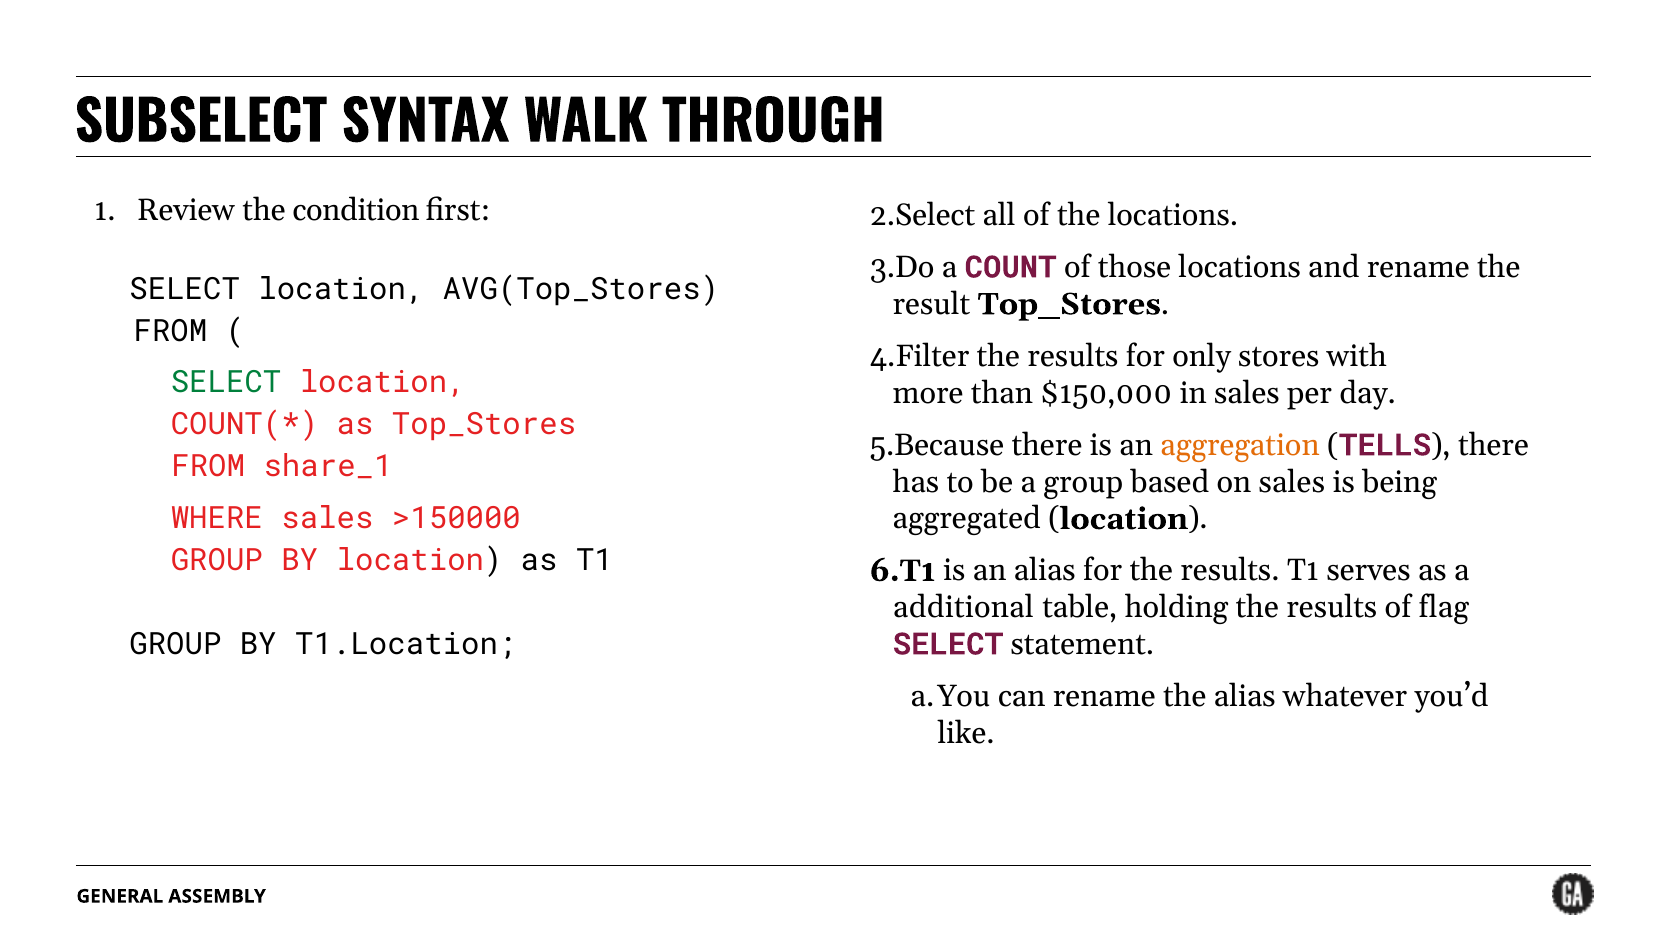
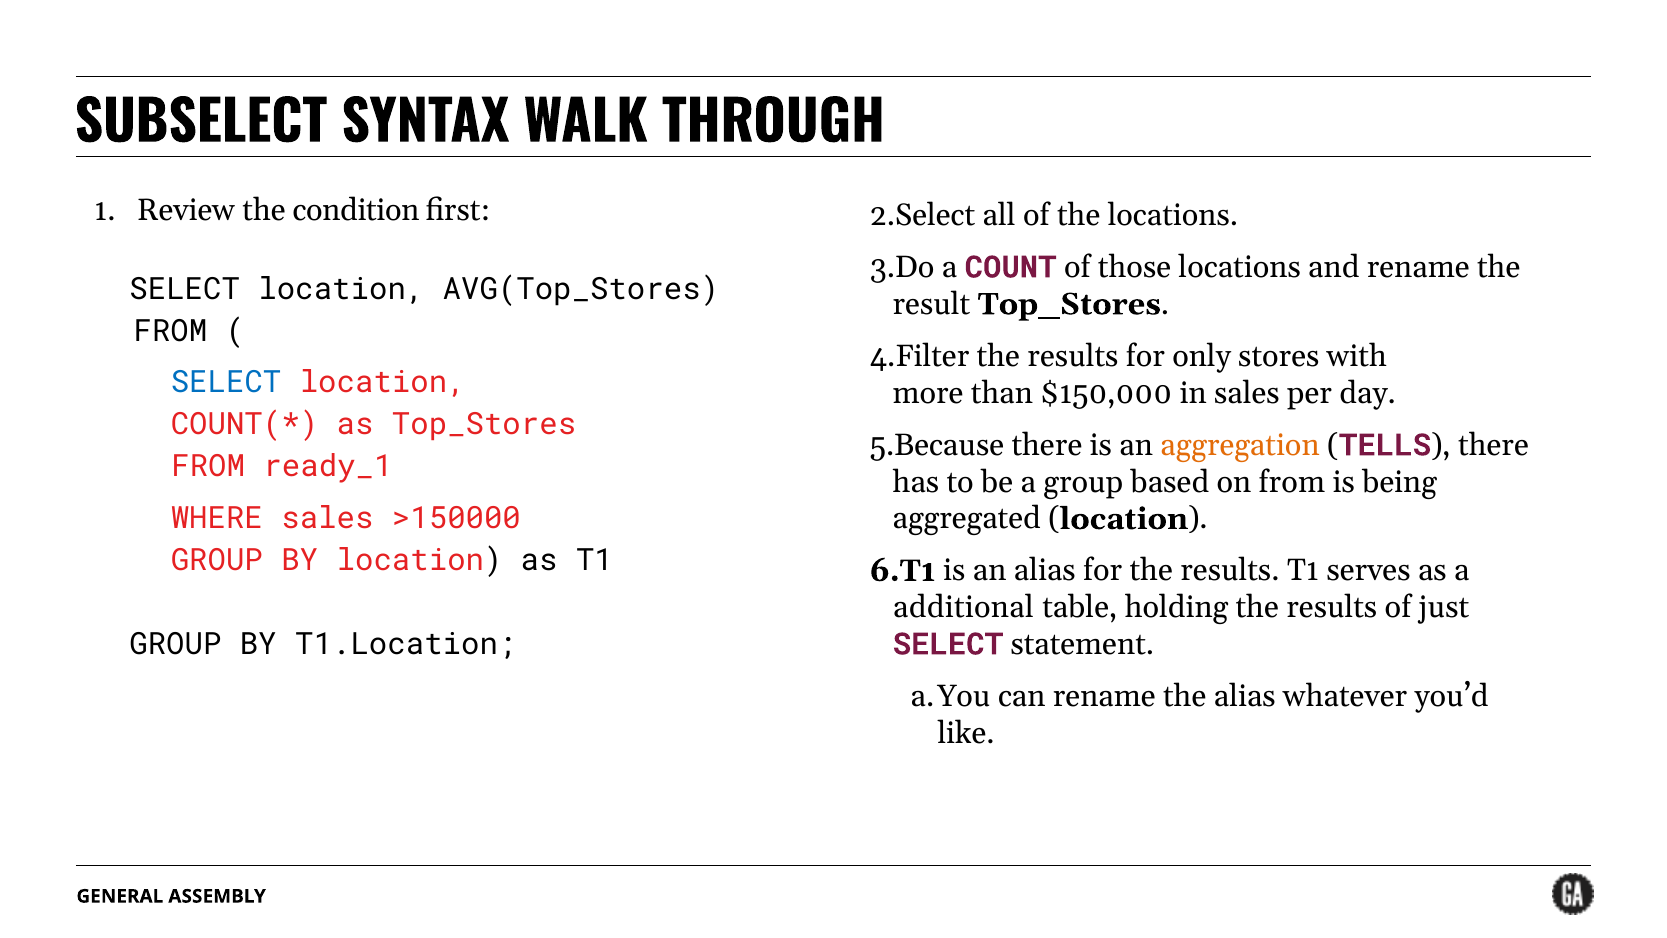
SELECT colour: green -> blue (226, 383)
share_1: share_1 -> ready_1 (328, 467)
on sales: sales -> from (1292, 482)
flag: flag -> just (1444, 607)
